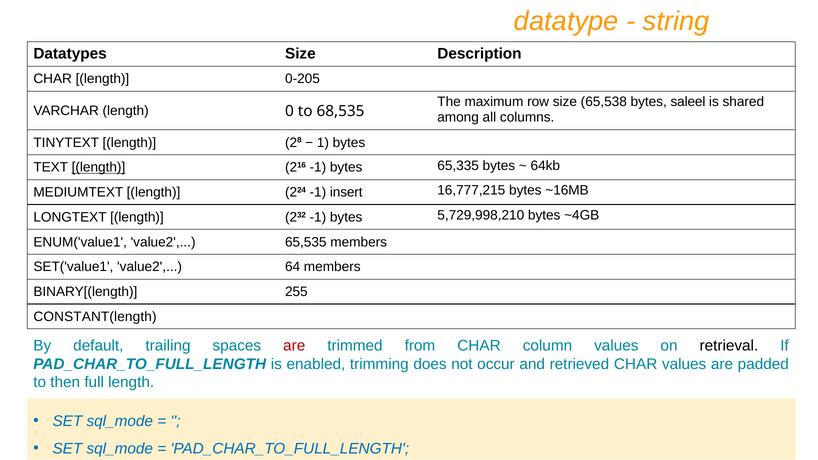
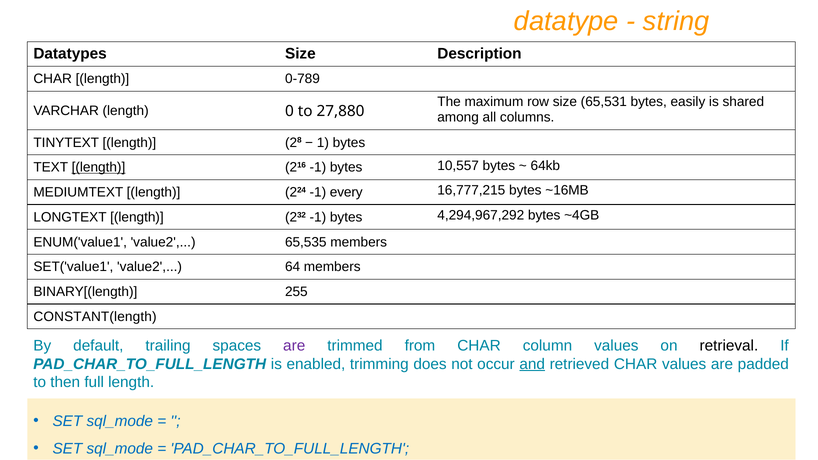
0-205: 0-205 -> 0-789 (302, 79)
65,538: 65,538 -> 65,531 (604, 102)
saleel: saleel -> easily (688, 102)
68,535: 68,535 -> 27,880 (341, 111)
65,335: 65,335 -> 10,557 (458, 166)
insert: insert -> every (346, 192)
5,729,998,210: 5,729,998,210 -> 4,294,967,292 (481, 215)
are colour: red -> purple (294, 346)
and underline: none -> present (532, 364)
